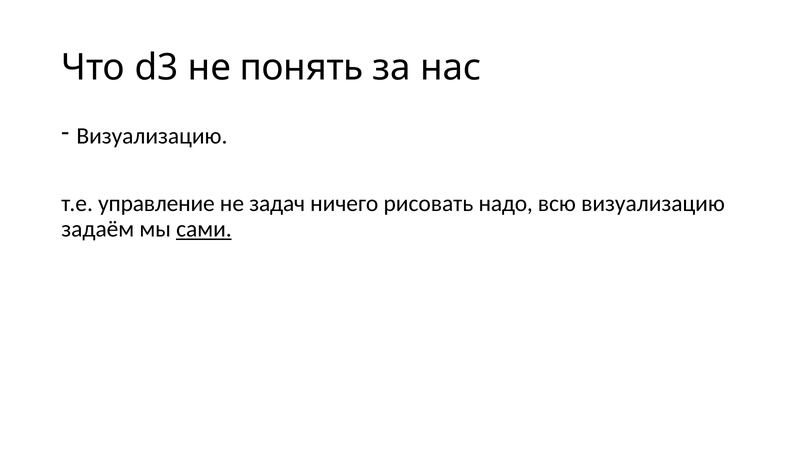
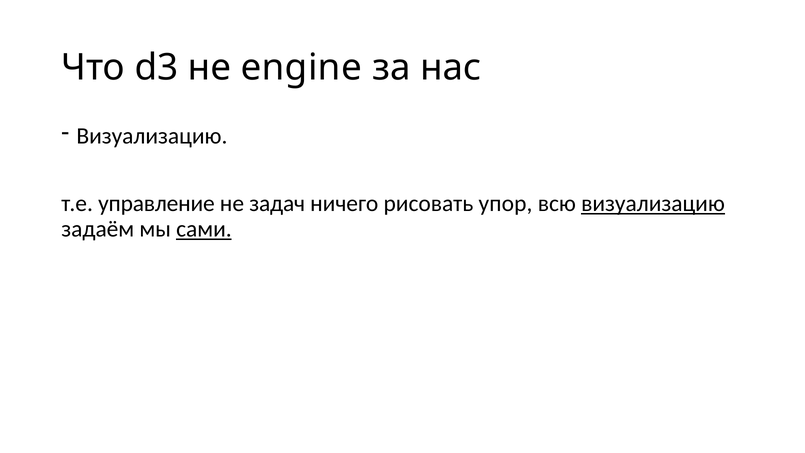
понять: понять -> engine (301, 68)
надо: надо -> упор (505, 204)
визуализацию underline: none -> present (653, 204)
